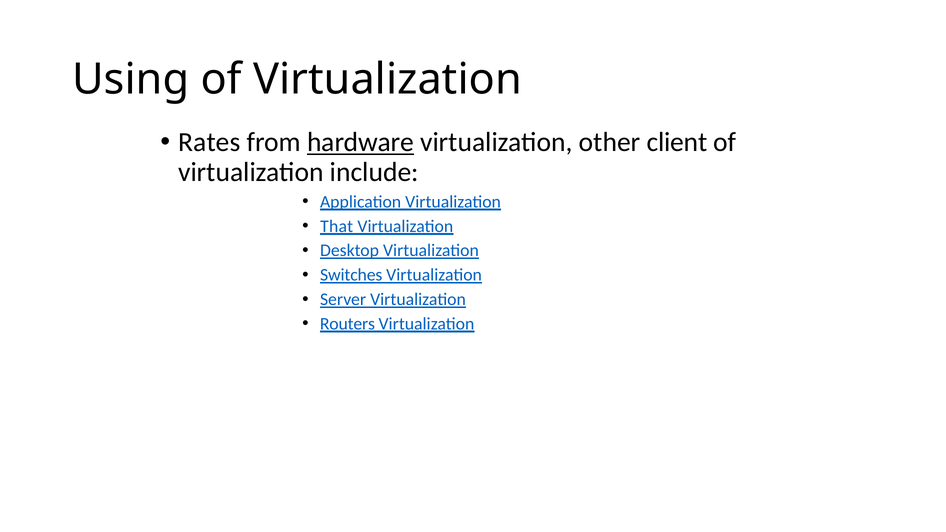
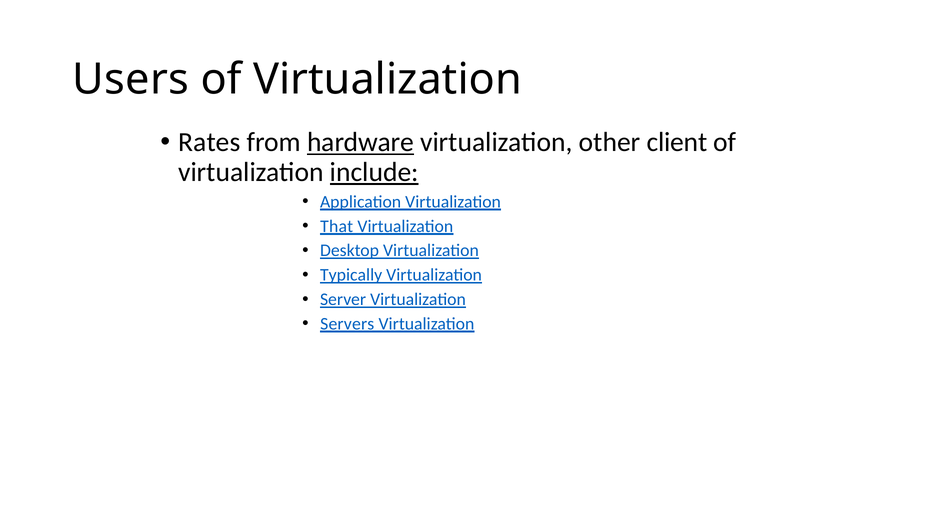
Using: Using -> Users (131, 79)
include underline: none -> present (374, 172)
Switches: Switches -> Typically (351, 275)
Routers: Routers -> Servers (347, 324)
